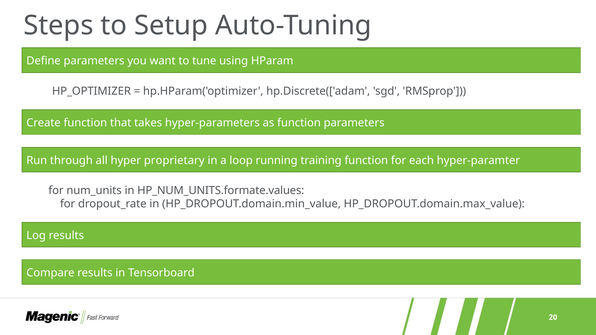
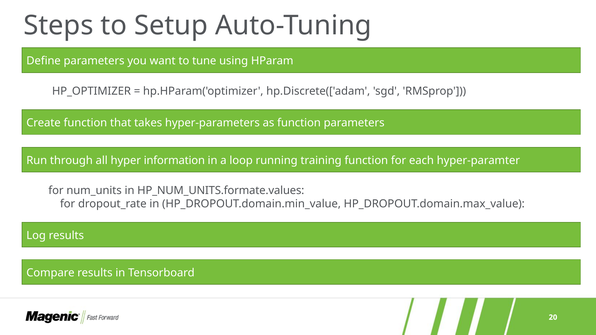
proprietary: proprietary -> information (174, 161)
